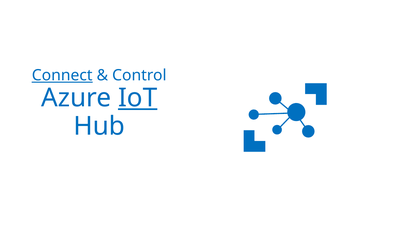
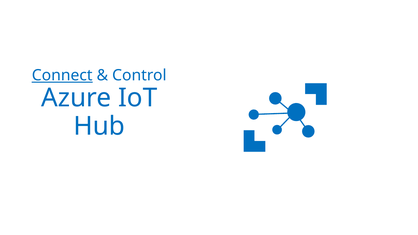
IoT underline: present -> none (138, 98)
